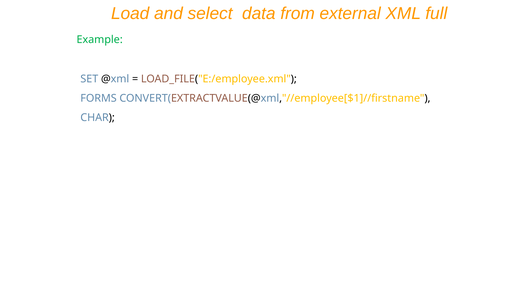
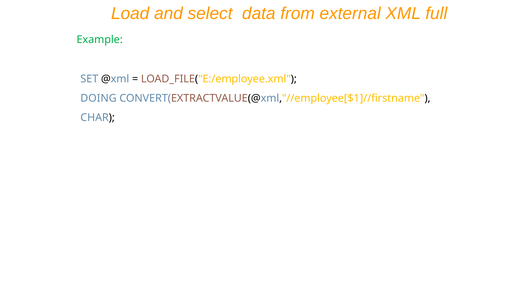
FORMS: FORMS -> DOING (99, 98)
